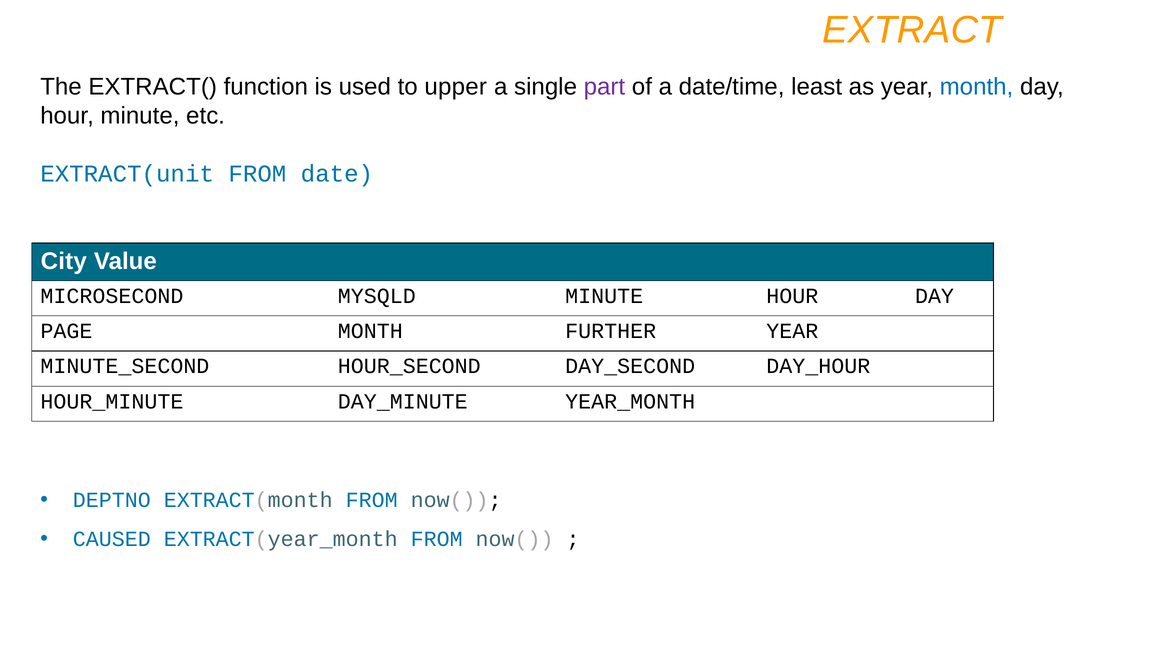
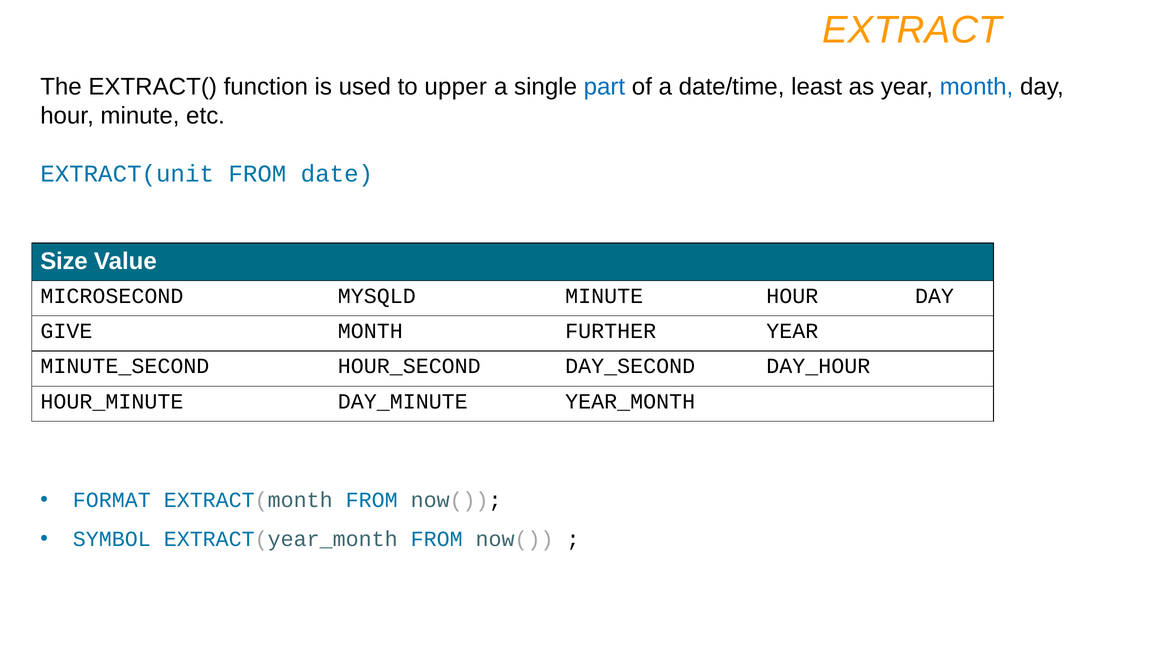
part colour: purple -> blue (604, 87)
City: City -> Size (64, 261)
PAGE: PAGE -> GIVE (66, 331)
DEPTNO: DEPTNO -> FORMAT (112, 500)
CAUSED: CAUSED -> SYMBOL (112, 539)
